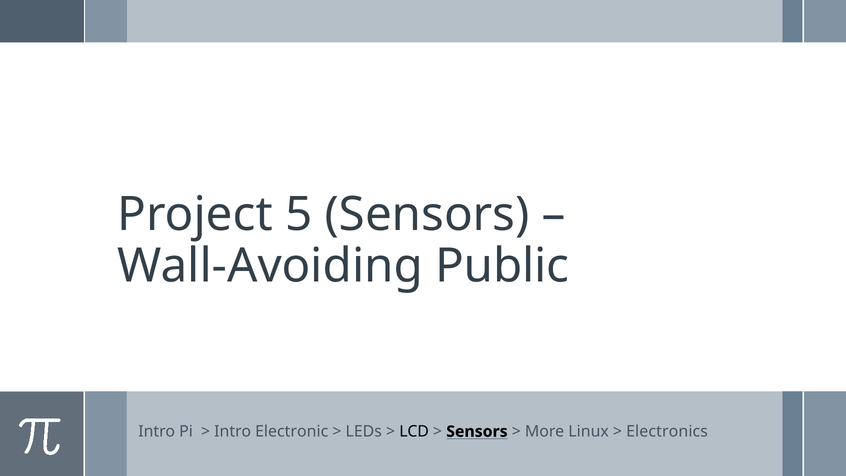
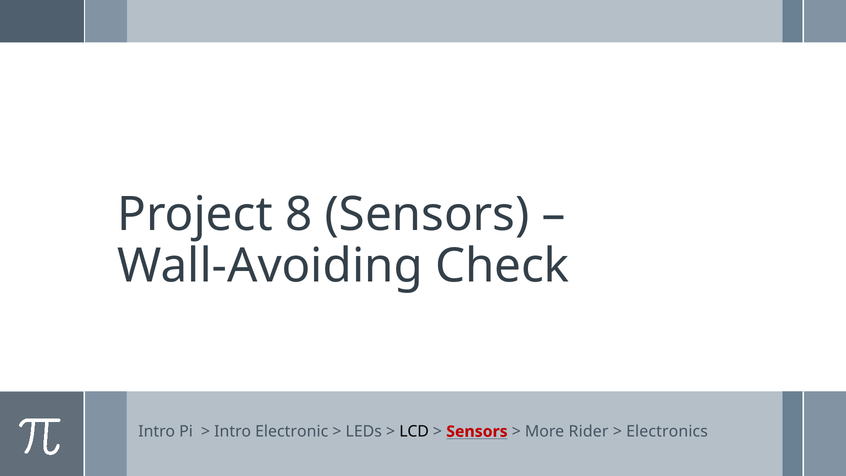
5: 5 -> 8 (299, 215)
Public: Public -> Check (502, 266)
Sensors colour: black -> red (477, 432)
Linux: Linux -> Rider (589, 432)
